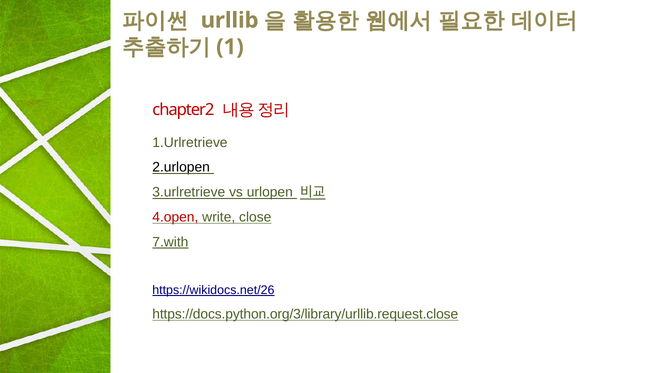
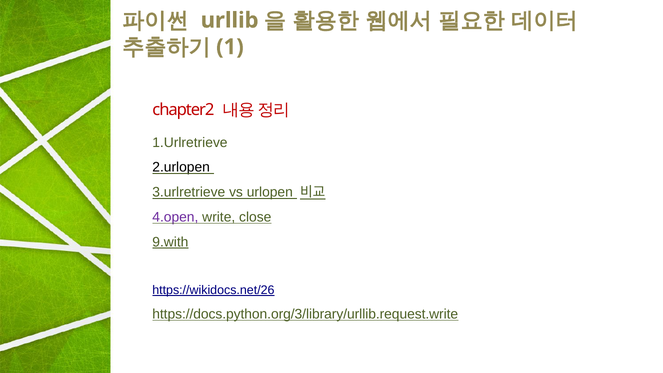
4.open colour: red -> purple (175, 217)
7.with: 7.with -> 9.with (170, 242)
https://docs.python.org/3/library/urllib.request.close: https://docs.python.org/3/library/urllib.request.close -> https://docs.python.org/3/library/urllib.request.write (305, 314)
